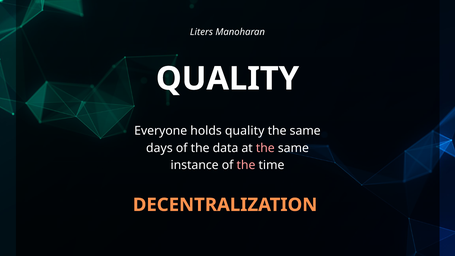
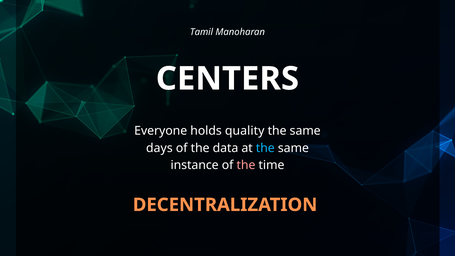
Liters: Liters -> Tamil (202, 32)
QUALITY: QUALITY -> CENTERS (227, 79)
the colour: pink -> light blue (265, 148)
